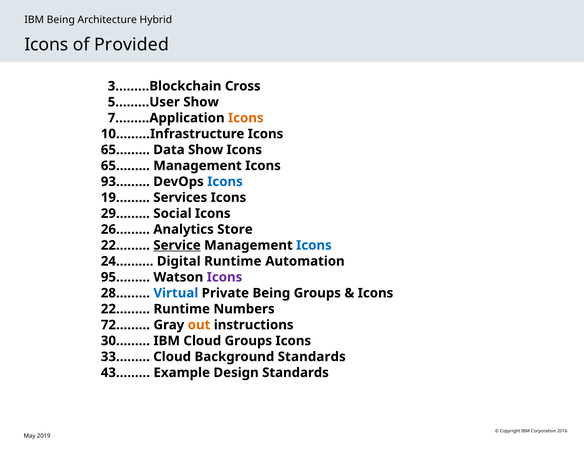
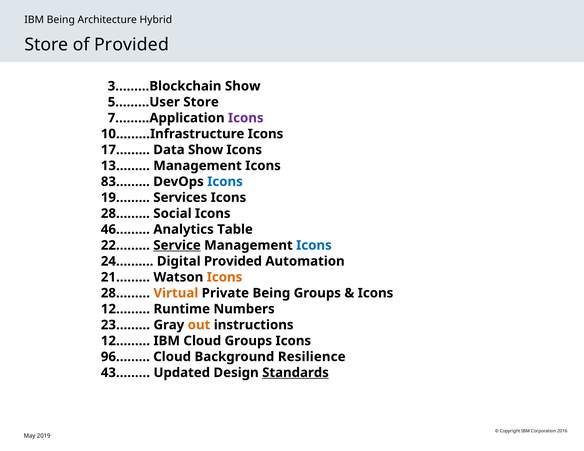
Icons: Icons -> Store (46, 45)
3………Blockchain Cross: Cross -> Show (243, 86)
5………User Show: Show -> Store (201, 102)
Icons colour: orange -> purple (246, 118)
65……: 65…… -> 17…… (125, 150)
65……: 65…… -> 13…… (125, 166)
93……: 93…… -> 83…… (125, 182)
29……: 29…… -> 28…… (125, 214)
26……: 26…… -> 46…… (125, 230)
Store: Store -> Table (235, 230)
Digital Runtime: Runtime -> Provided (233, 261)
95………: 95……… -> 21……… (125, 277)
Icons colour: purple -> orange (225, 277)
Virtual colour: blue -> orange (176, 293)
22………: 22……… -> 12……… (125, 309)
72………: 72……… -> 23……… (125, 325)
30………: 30……… -> 12……… (125, 341)
33……: 33…… -> 96…… (125, 357)
Background Standards: Standards -> Resilience (312, 357)
Example: Example -> Updated (182, 373)
Standards underline: none -> present (295, 373)
